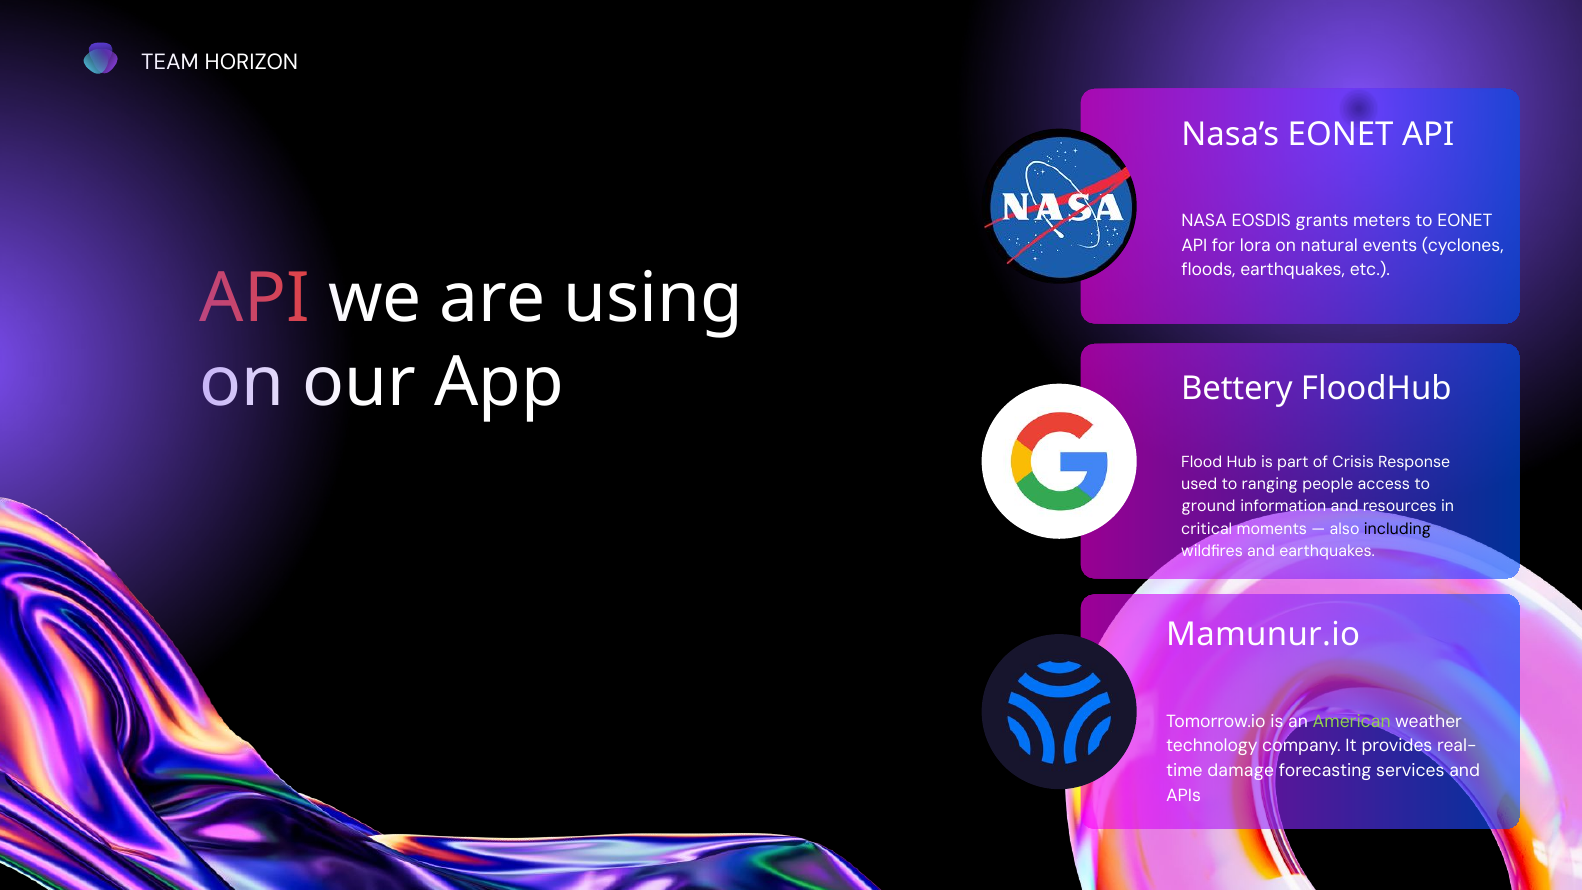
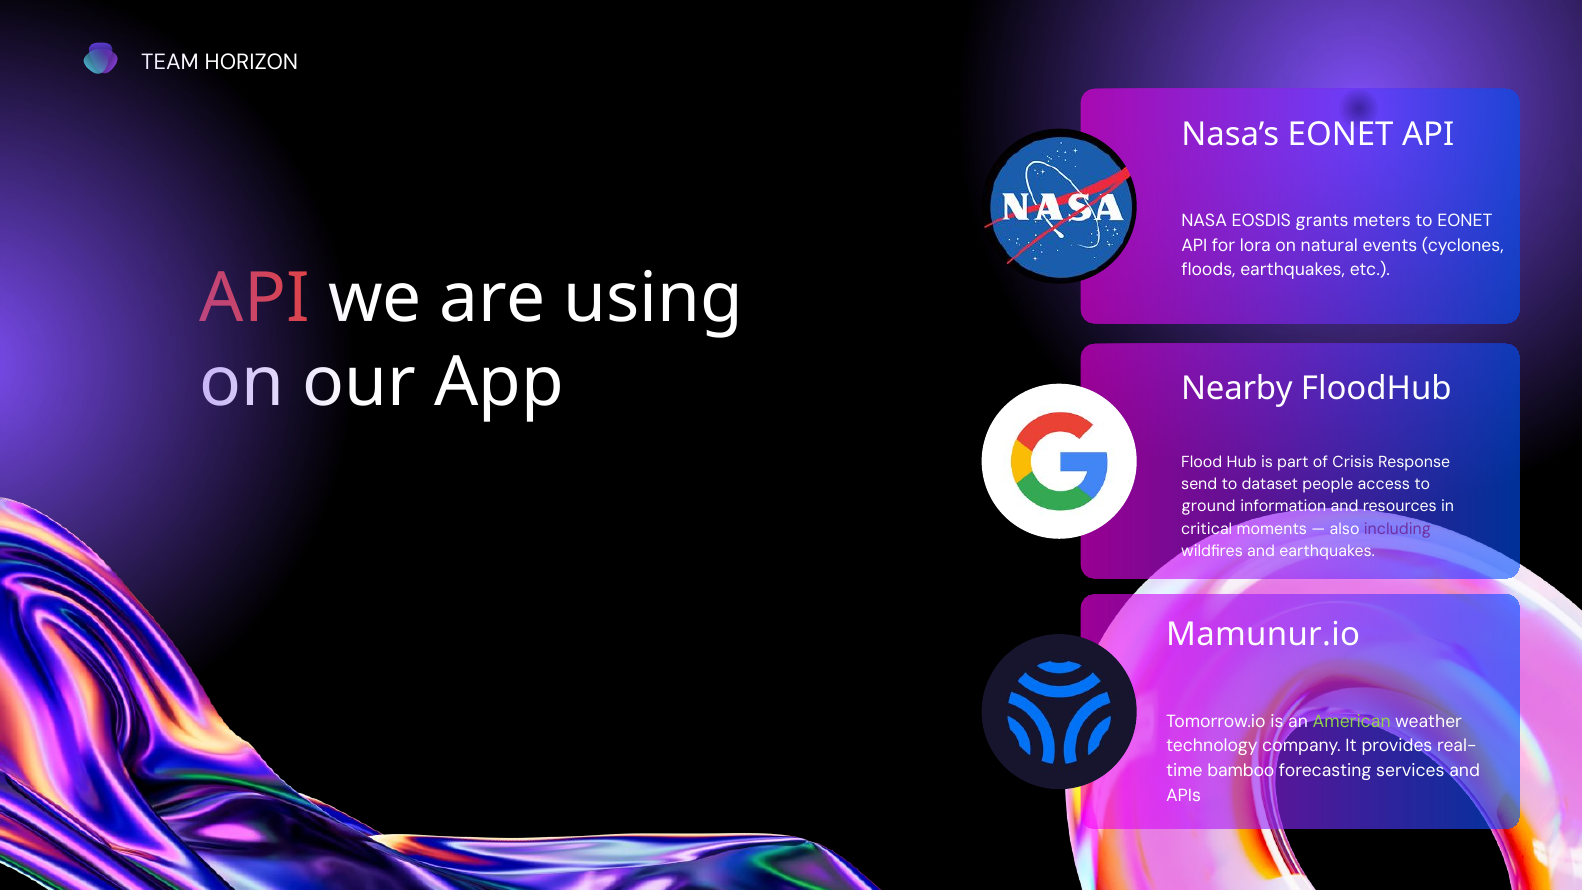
Bettery: Bettery -> Nearby (1237, 388)
used: used -> send (1199, 484)
ranging: ranging -> dataset (1270, 484)
including colour: black -> purple (1397, 529)
damage: damage -> bamboo (1241, 770)
